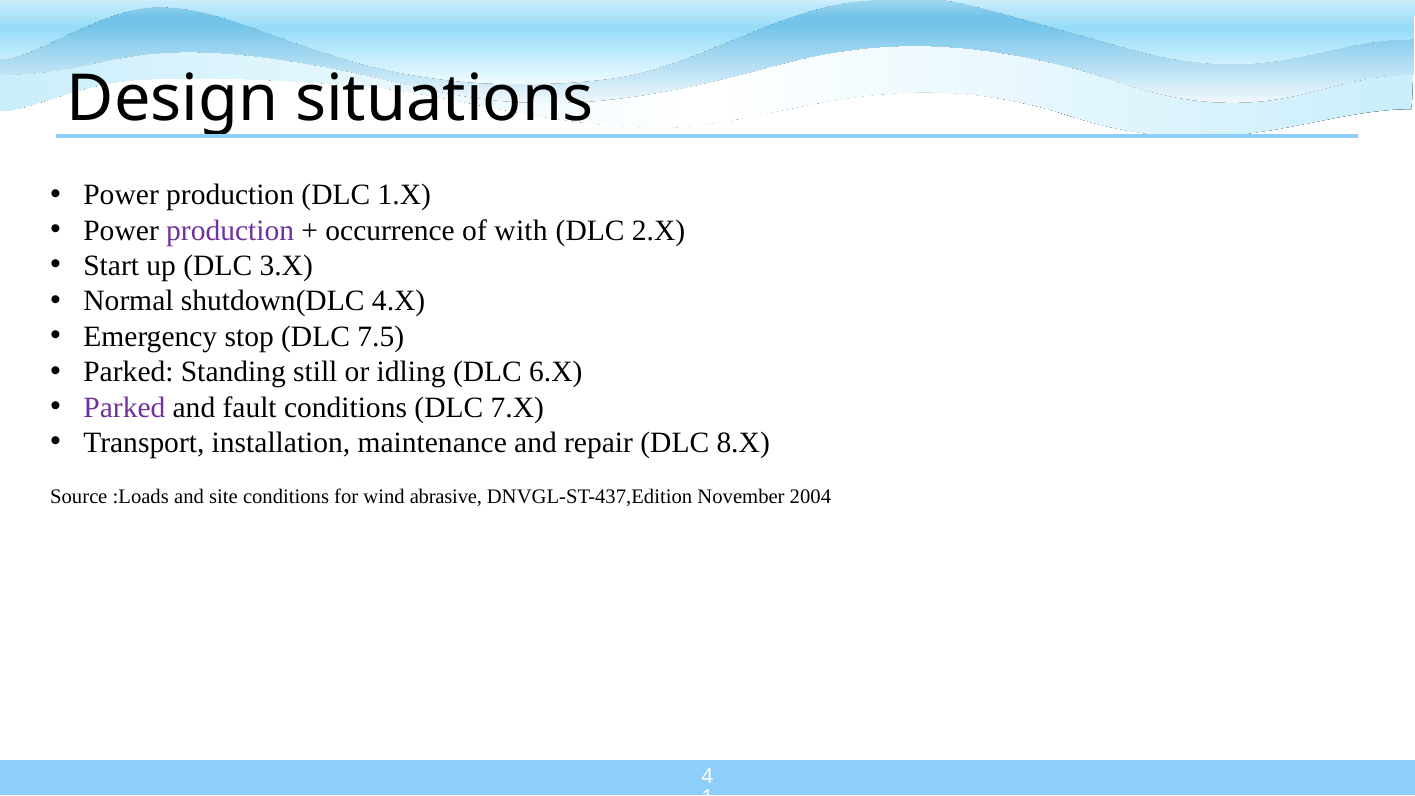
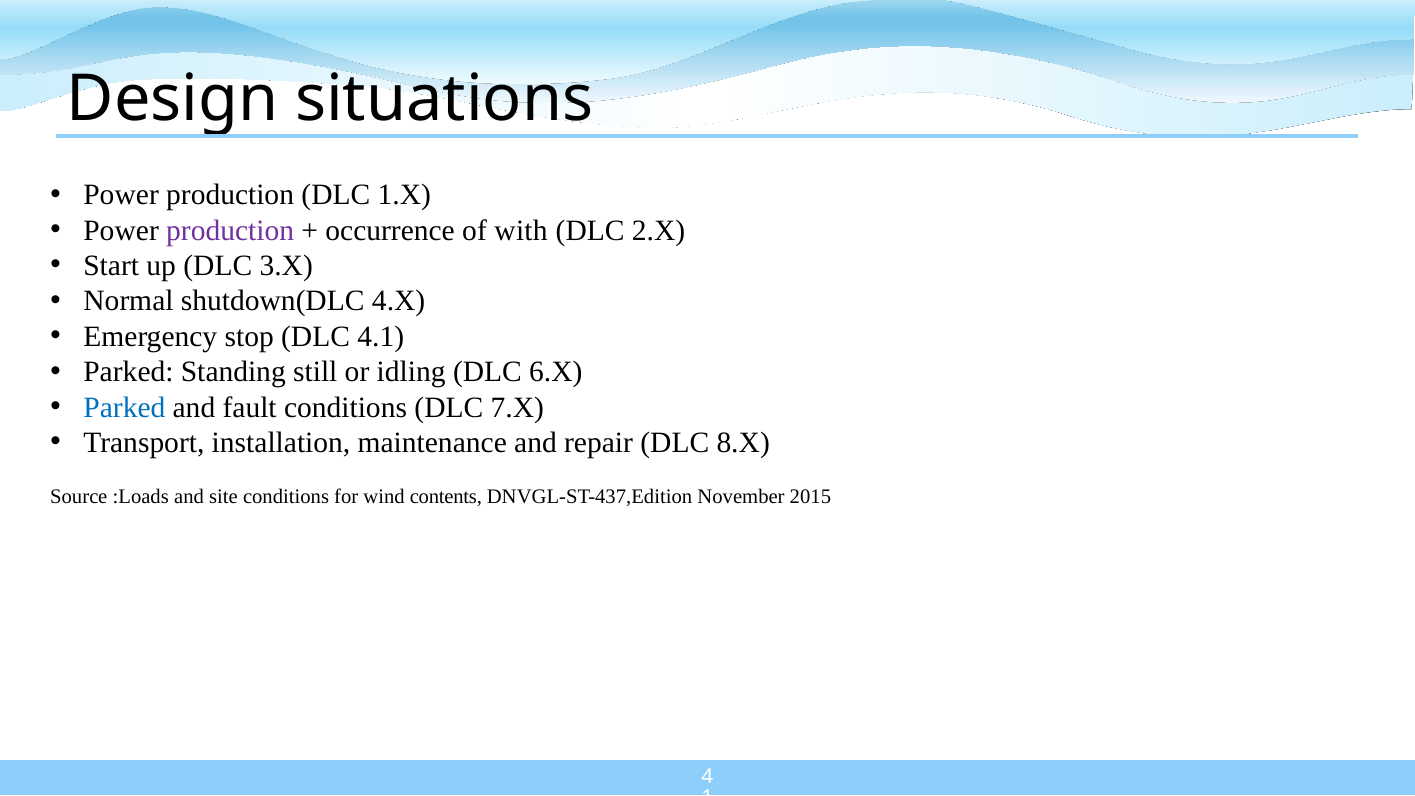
7.5: 7.5 -> 4.1 (381, 337)
Parked colour: purple -> blue (124, 407)
abrasive: abrasive -> contents (446, 497)
2004: 2004 -> 2015 (810, 497)
